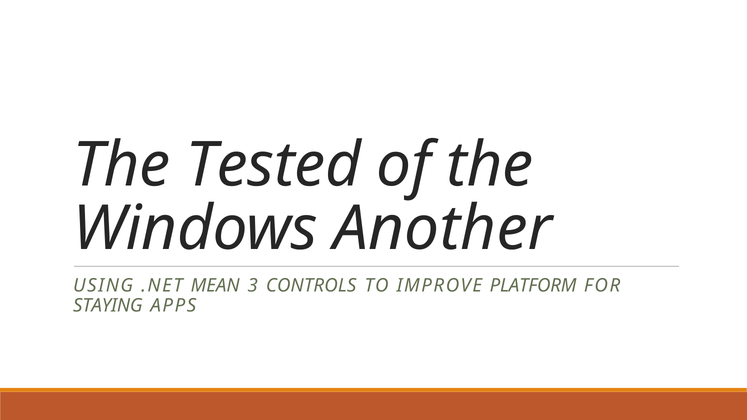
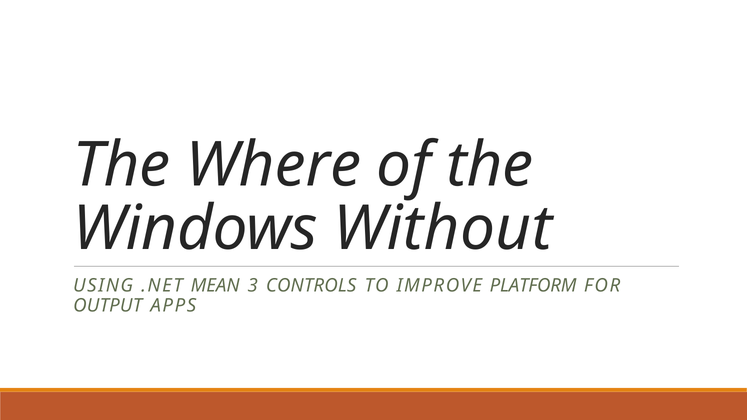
Tested: Tested -> Where (273, 165)
Another: Another -> Without (443, 229)
STAYING: STAYING -> OUTPUT (108, 306)
